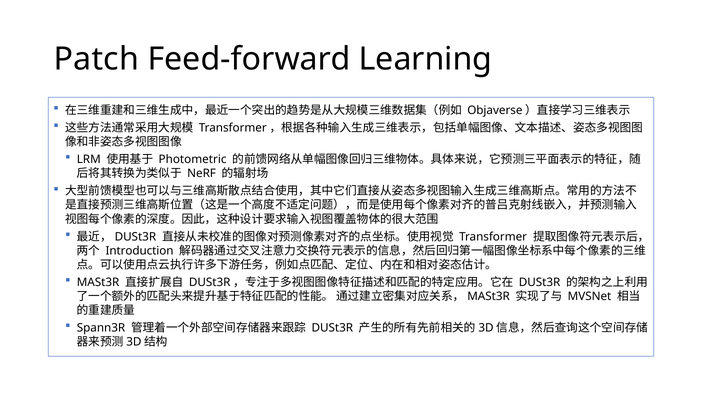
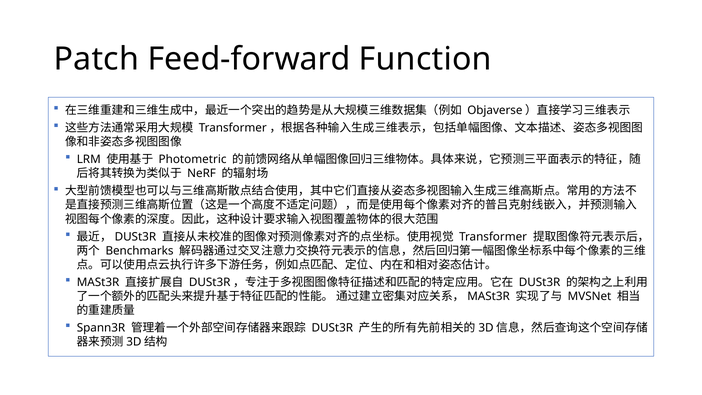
Learning: Learning -> Function (425, 59)
Introduction: Introduction -> Benchmarks (139, 251)
